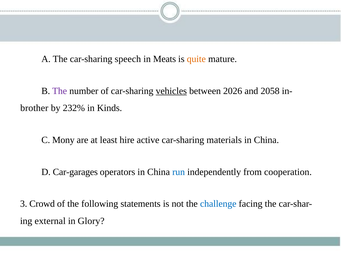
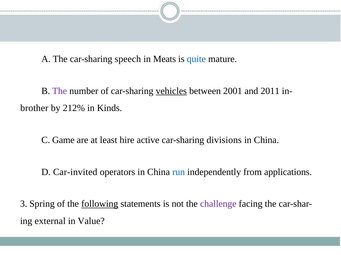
quite colour: orange -> blue (196, 59)
2026: 2026 -> 2001 (233, 91)
2058: 2058 -> 2011 (270, 91)
232%: 232% -> 212% (74, 108)
Mony: Mony -> Game (63, 140)
materials: materials -> divisions (224, 140)
Car-garages: Car-garages -> Car-invited (75, 172)
cooperation: cooperation -> applications (288, 172)
Crowd: Crowd -> Spring (42, 204)
following underline: none -> present (100, 204)
challenge colour: blue -> purple (218, 204)
Glory: Glory -> Value (91, 221)
